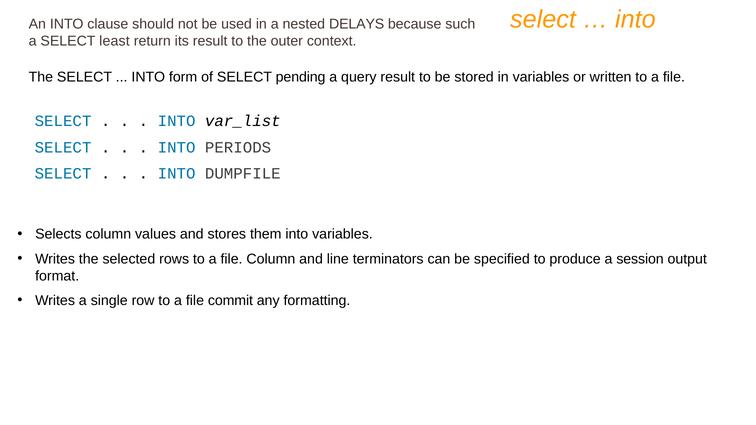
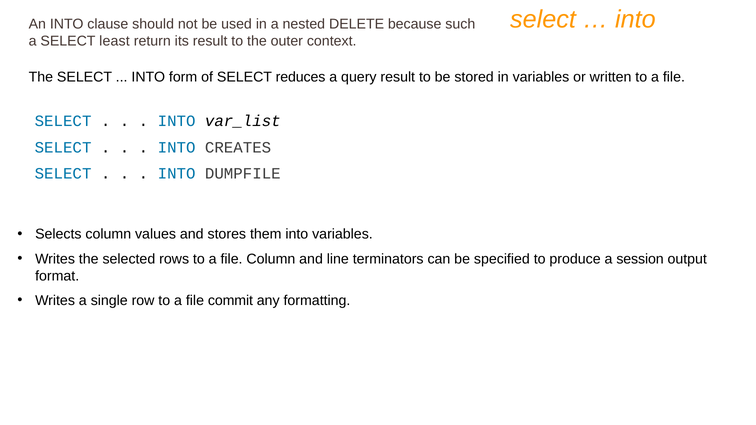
DELAYS: DELAYS -> DELETE (357, 24)
pending: pending -> reduces (301, 77)
PERIODS: PERIODS -> CREATES (238, 147)
